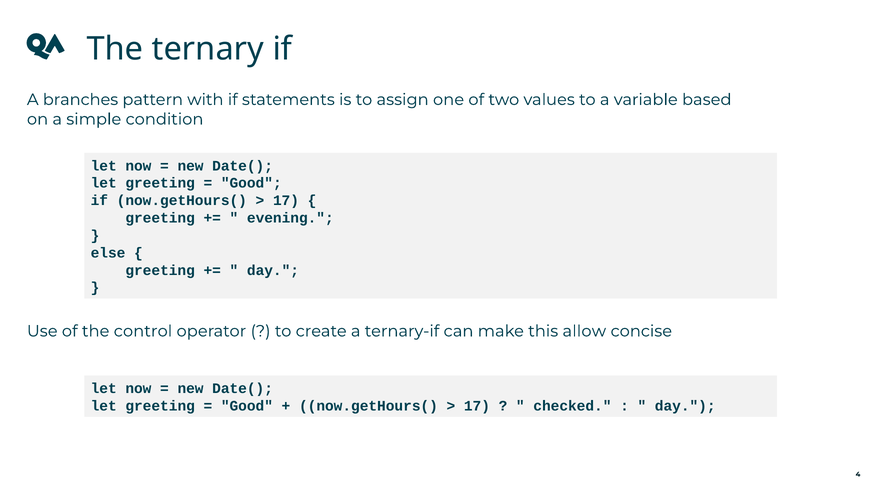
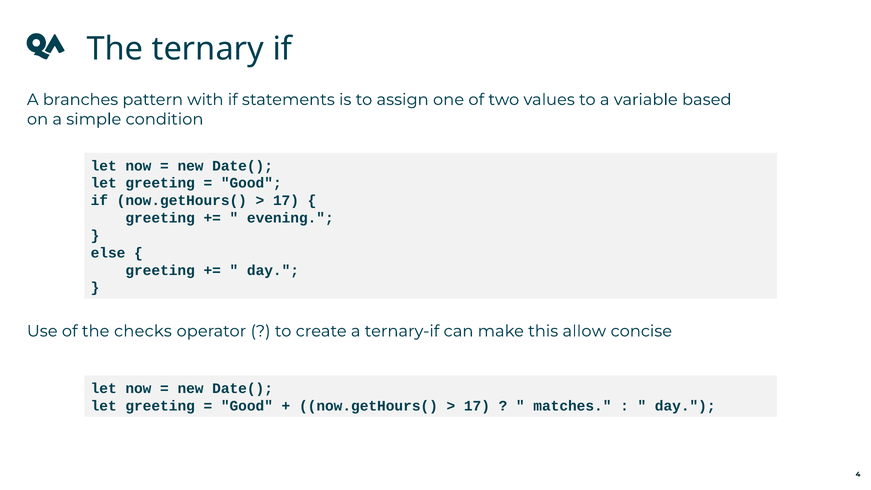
control: control -> checks (143, 331)
checked: checked -> matches (572, 406)
